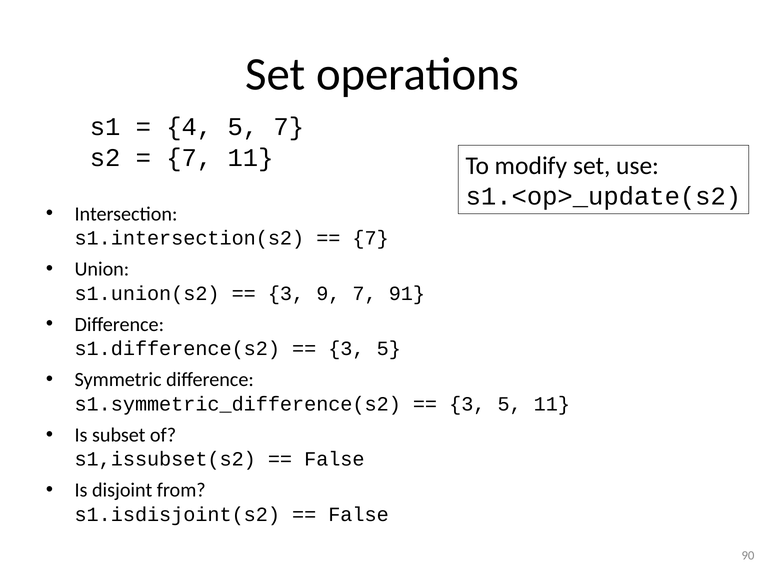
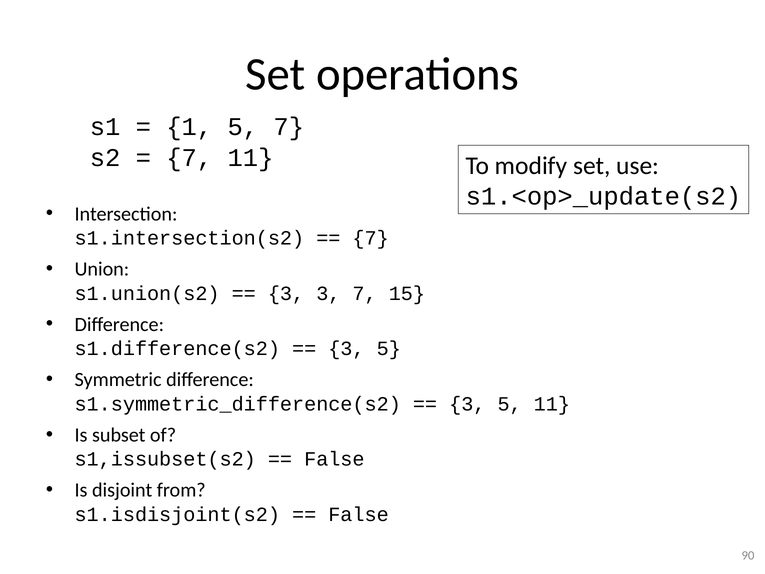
4: 4 -> 1 (189, 127)
3 9: 9 -> 3 (328, 293)
91: 91 -> 15 (407, 293)
